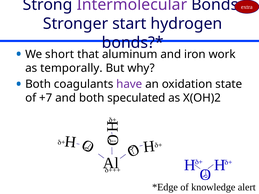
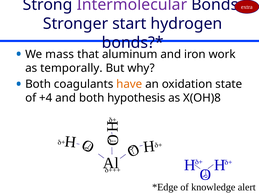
short: short -> mass (60, 54)
have colour: purple -> orange (129, 84)
+7: +7 -> +4 (46, 98)
speculated: speculated -> hypothesis (136, 98)
X(OH)2: X(OH)2 -> X(OH)8 (202, 98)
